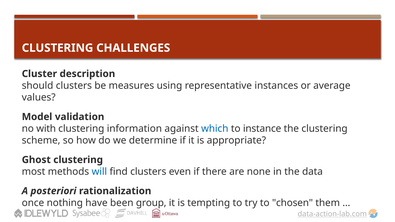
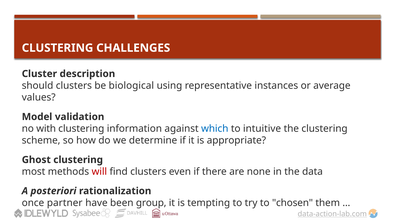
measures: measures -> biological (131, 86)
instance: instance -> intuitive (262, 129)
will colour: blue -> red (99, 172)
nothing: nothing -> partner (65, 203)
